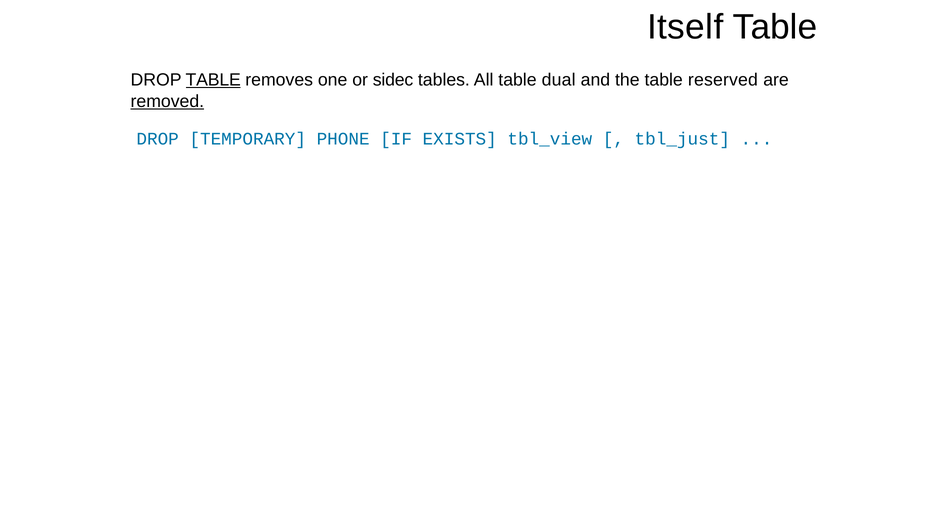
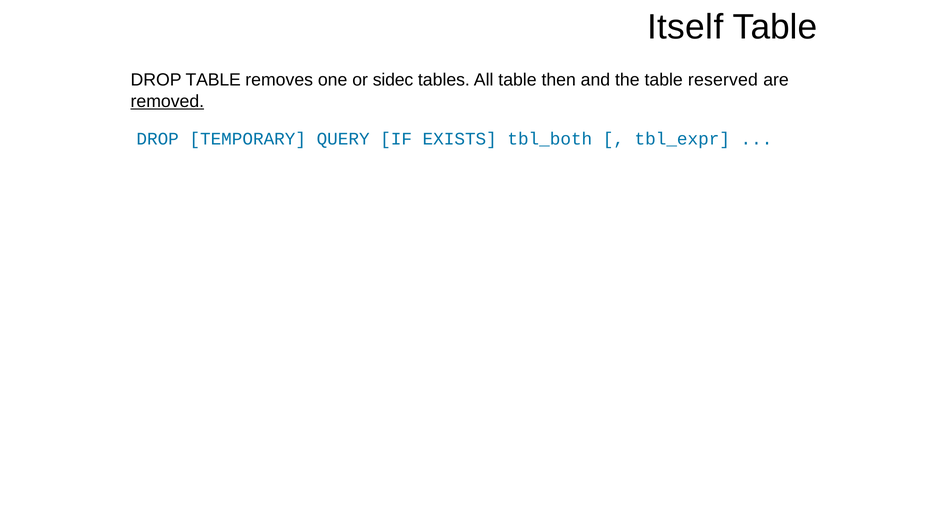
TABLE underline: present -> none (213, 80)
dual: dual -> then (559, 80)
PHONE: PHONE -> QUERY (343, 139)
tbl_view: tbl_view -> tbl_both (550, 139)
tbl_just: tbl_just -> tbl_expr (682, 139)
